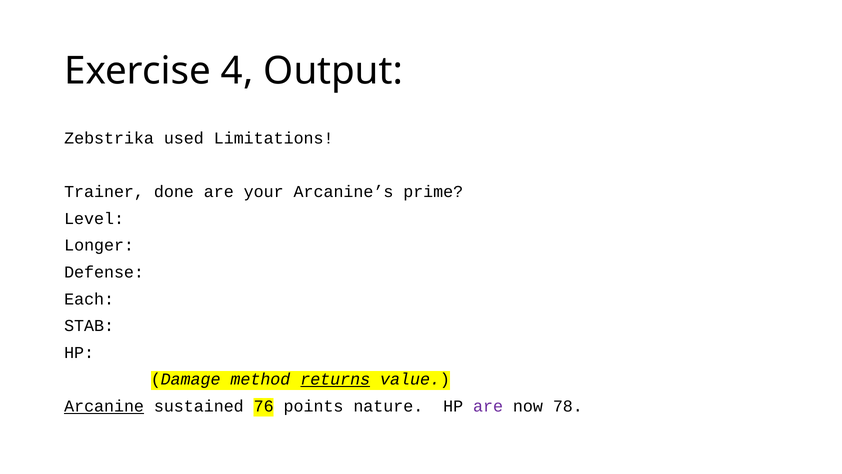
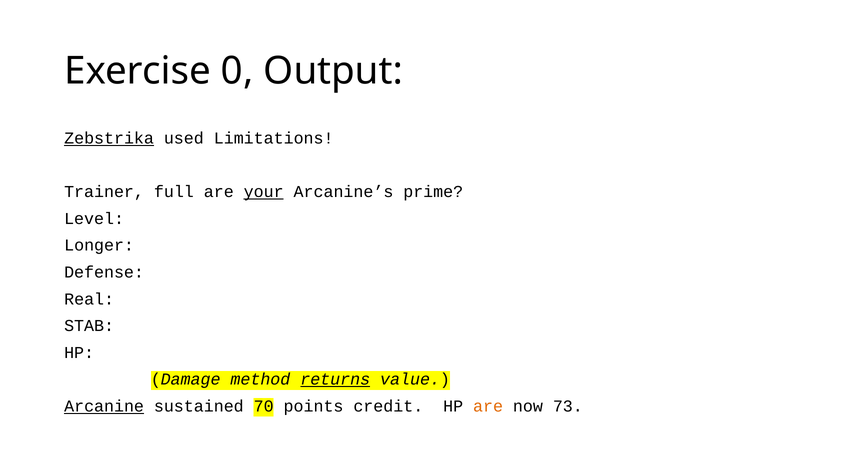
4: 4 -> 0 (237, 71)
Zebstrika underline: none -> present (109, 138)
done: done -> full (174, 192)
your underline: none -> present (264, 192)
Each: Each -> Real (89, 299)
76: 76 -> 70 (264, 406)
nature: nature -> credit (388, 406)
are colour: purple -> orange (488, 406)
78: 78 -> 73 (568, 406)
